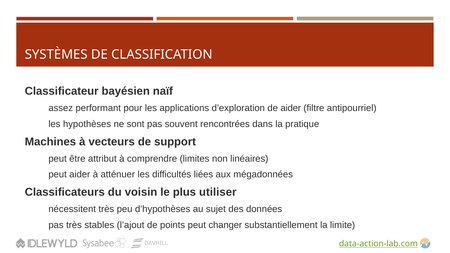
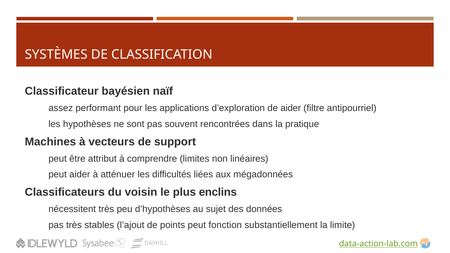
utiliser: utiliser -> enclins (218, 192)
changer: changer -> fonction (225, 225)
